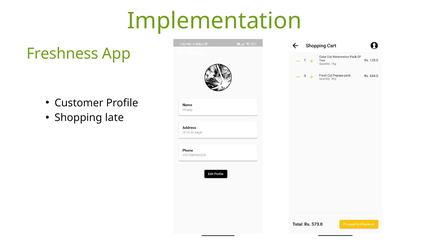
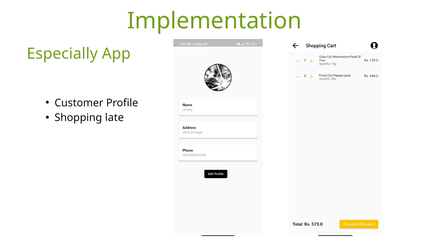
Freshness: Freshness -> Especially (62, 54)
